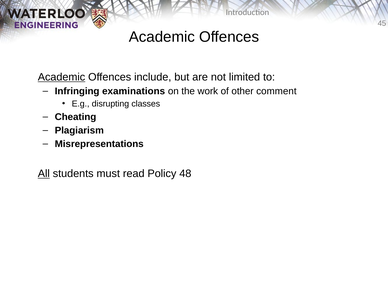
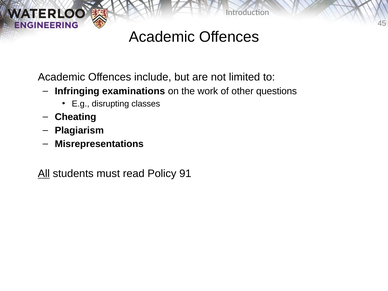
Academic underline: present -> none (62, 77)
comment: comment -> questions (276, 91)
48: 48 -> 91 (185, 174)
